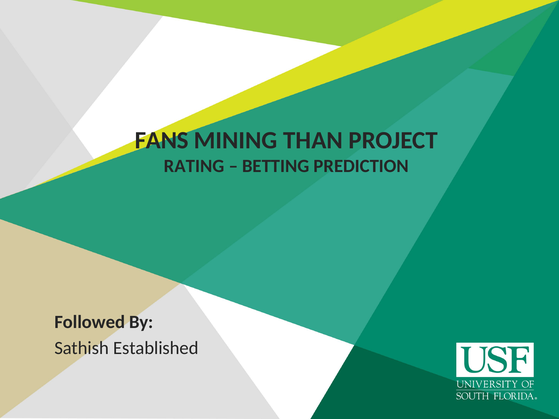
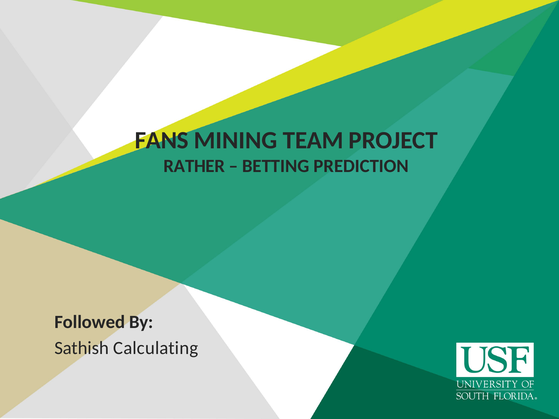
THAN: THAN -> TEAM (313, 140)
RATING: RATING -> RATHER (194, 166)
Established: Established -> Calculating (156, 348)
